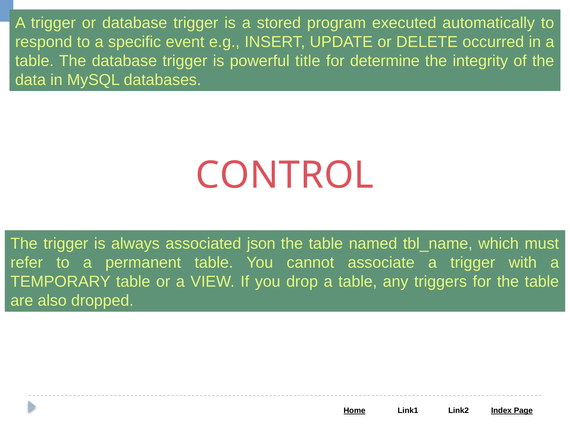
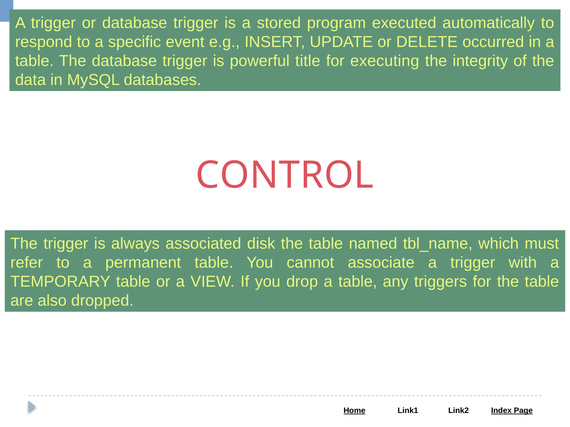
determine: determine -> executing (385, 61)
json: json -> disk (261, 244)
